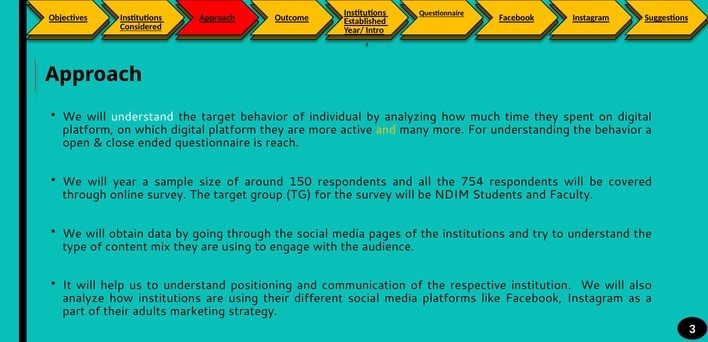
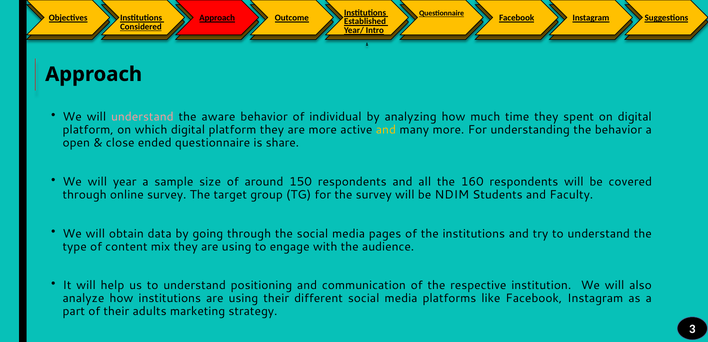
understand colour: white -> pink (142, 117)
target: target -> aware (218, 117)
reach: reach -> share (282, 143)
754: 754 -> 160 (472, 182)
